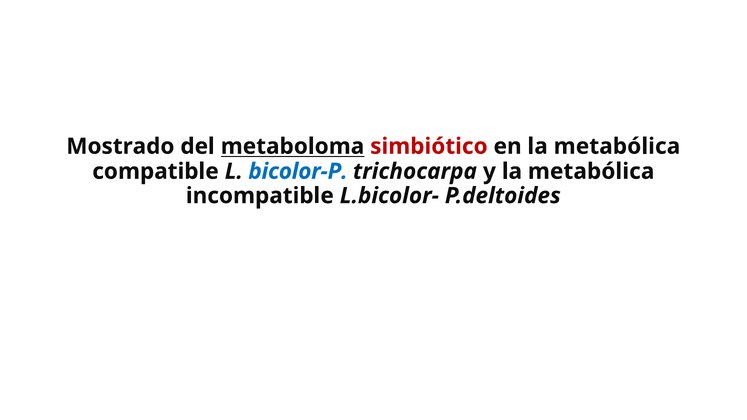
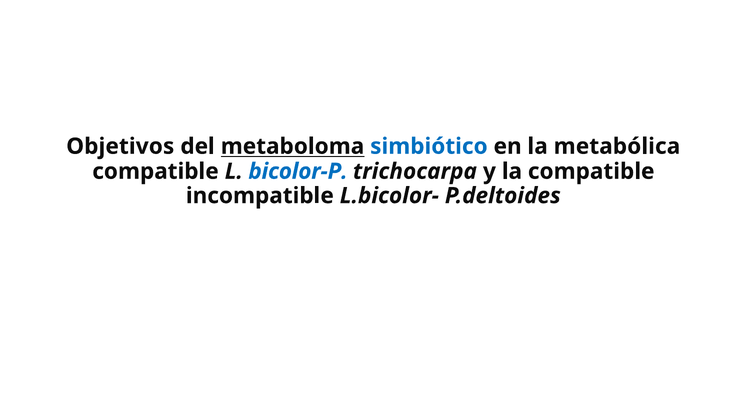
Mostrado: Mostrado -> Objetivos (120, 146)
simbiótico colour: red -> blue (429, 146)
y la metabólica: metabólica -> compatible (591, 171)
